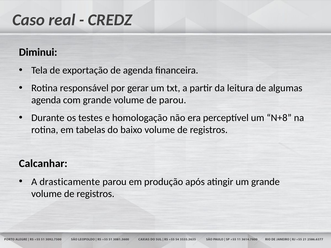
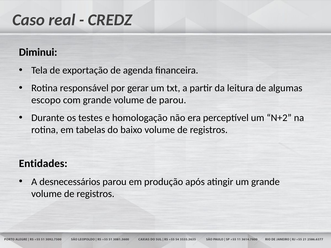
agenda: agenda -> escopo (46, 100)
N+8: N+8 -> N+2 (279, 118)
Calcanhar: Calcanhar -> Entidades (43, 164)
drasticamente: drasticamente -> desnecessários (70, 182)
